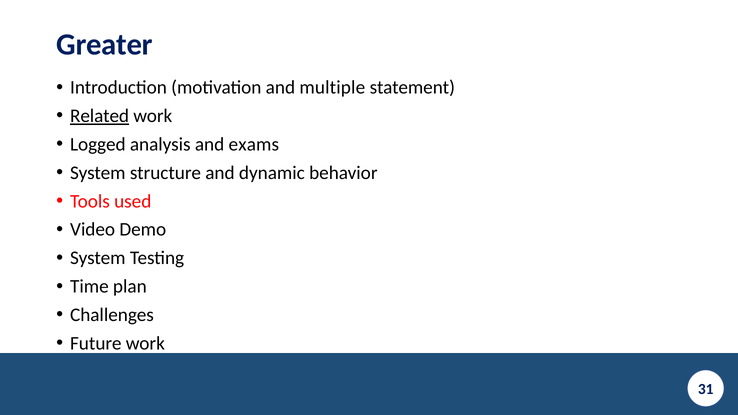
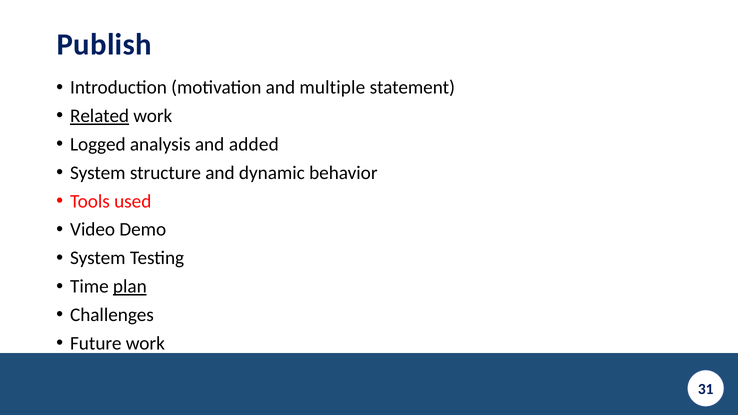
Greater: Greater -> Publish (104, 45)
exams: exams -> added (254, 144)
plan underline: none -> present (130, 287)
